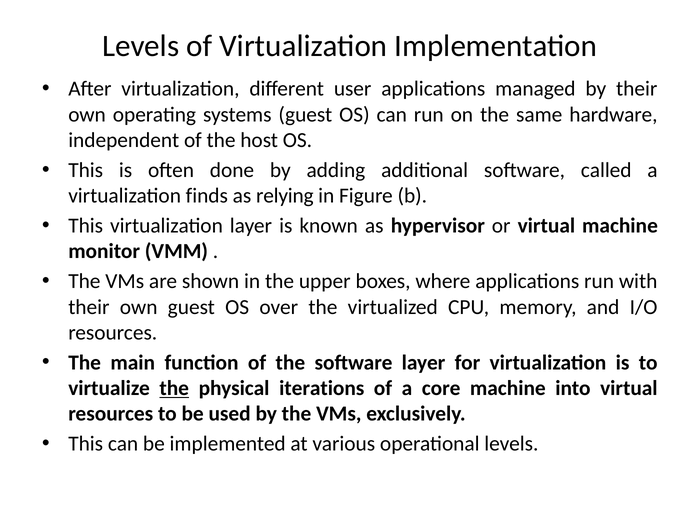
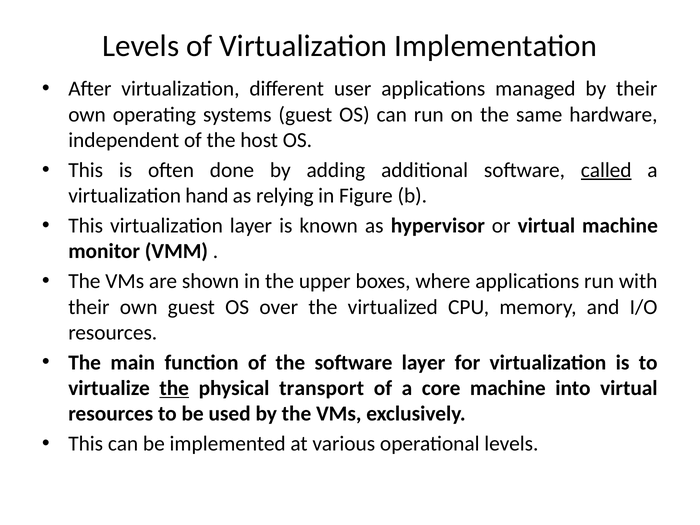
called underline: none -> present (606, 170)
finds: finds -> hand (207, 196)
iterations: iterations -> transport (322, 388)
